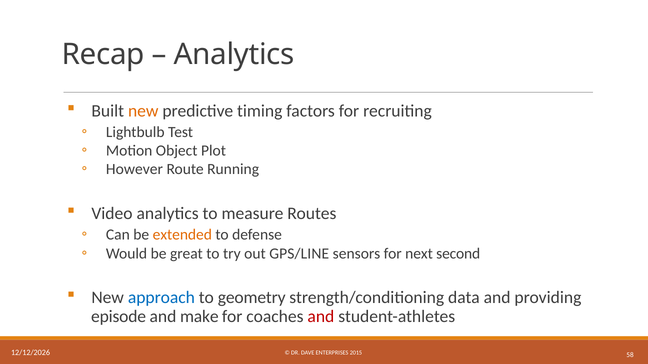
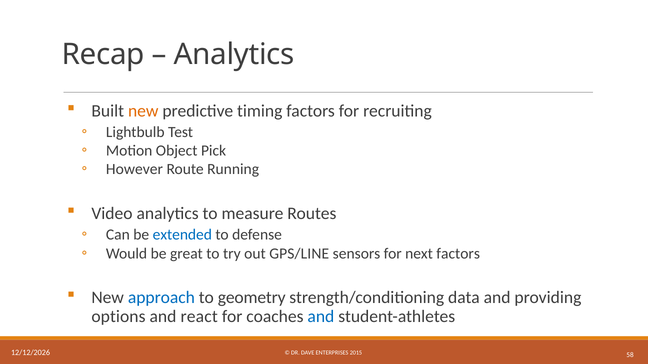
Plot: Plot -> Pick (214, 151)
extended colour: orange -> blue (182, 235)
next second: second -> factors (458, 254)
episode: episode -> options (118, 317)
make: make -> react (199, 317)
and colour: red -> blue (321, 317)
